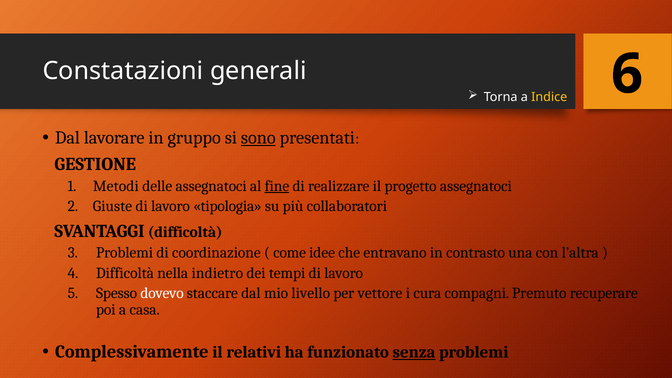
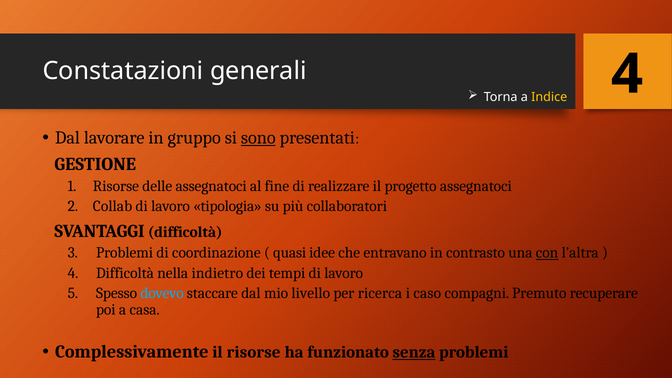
generali 6: 6 -> 4 (627, 74)
Metodi: Metodi -> Risorse (116, 186)
fine underline: present -> none (277, 186)
Giuste: Giuste -> Collab (113, 206)
come: come -> quasi (290, 253)
con underline: none -> present (547, 253)
dovevo colour: white -> light blue (162, 293)
vettore: vettore -> ricerca (380, 293)
cura: cura -> caso (427, 293)
il relativi: relativi -> risorse (254, 353)
